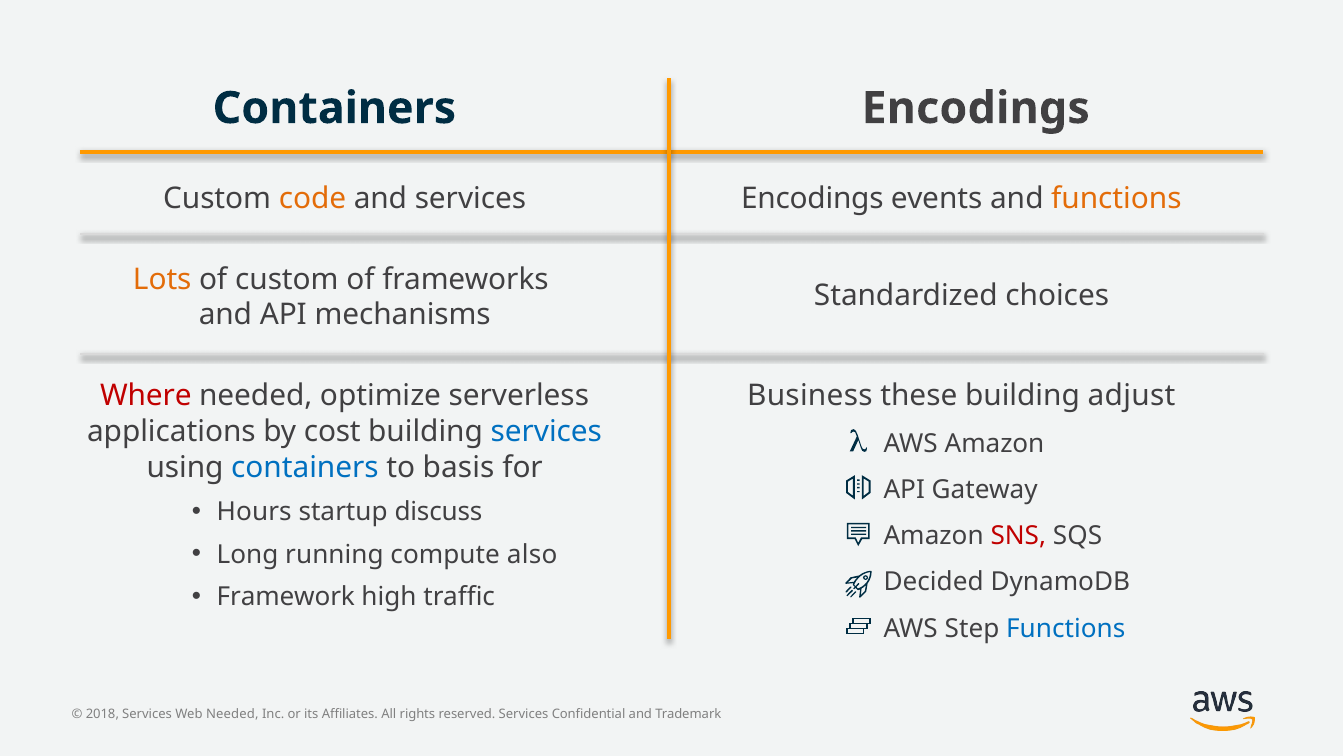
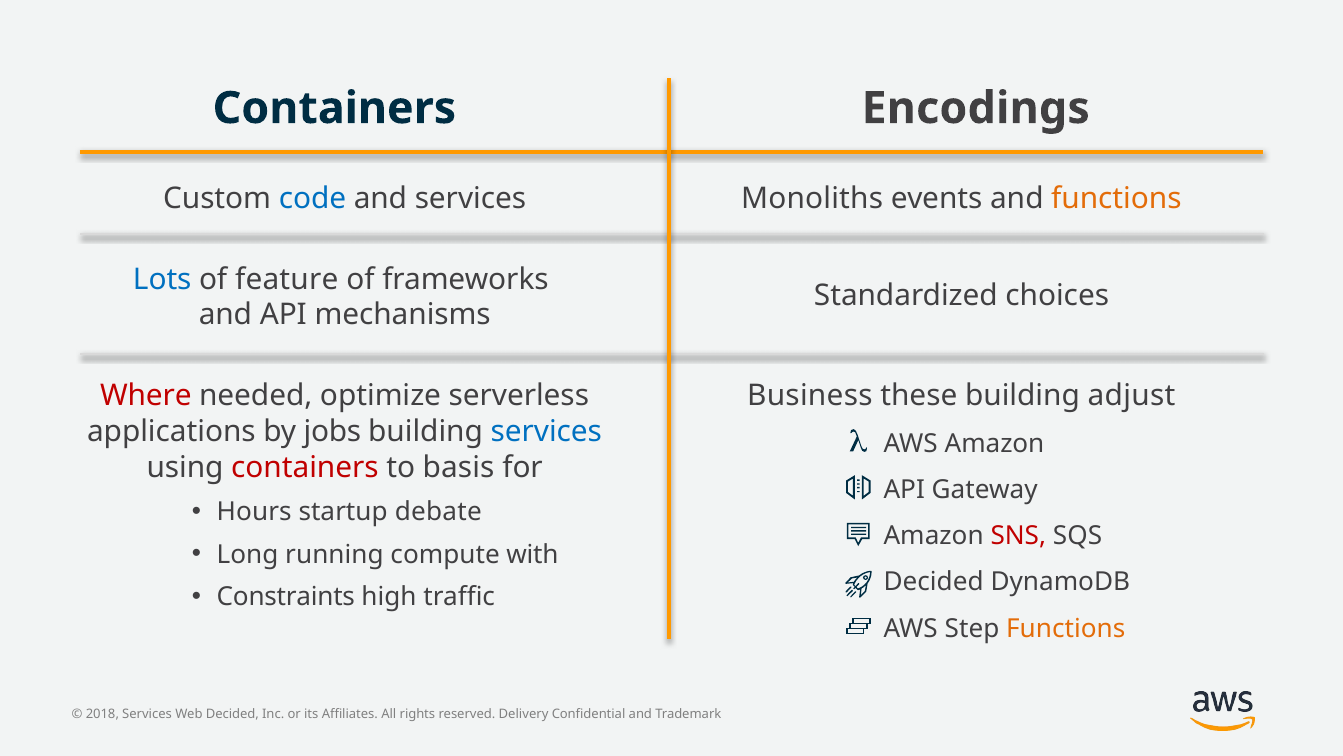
code colour: orange -> blue (312, 198)
Encodings: Encodings -> Monoliths (812, 198)
Lots colour: orange -> blue (162, 279)
of custom: custom -> feature (287, 279)
cost: cost -> jobs (332, 431)
containers colour: blue -> red (305, 467)
discuss: discuss -> debate (438, 511)
also: also -> with (532, 554)
Framework: Framework -> Constraints (286, 597)
Functions colour: blue -> orange (1066, 628)
Needed: Needed -> Decided (232, 714)
Services: Services -> Delivery (524, 714)
